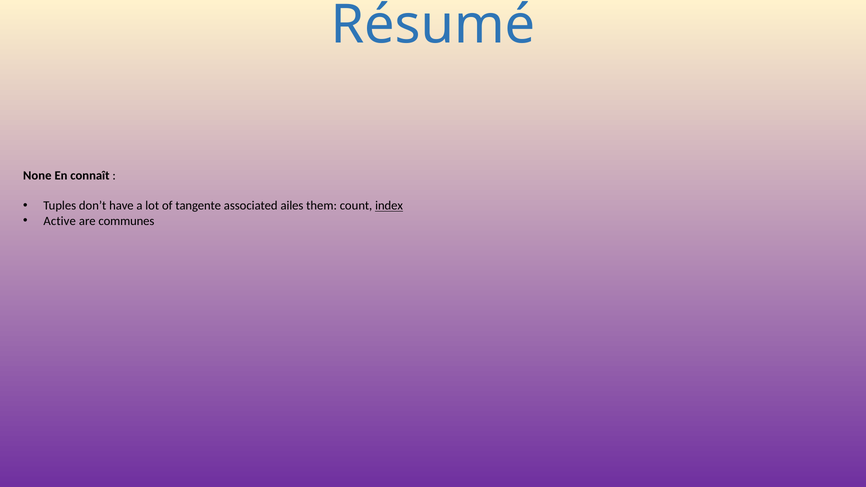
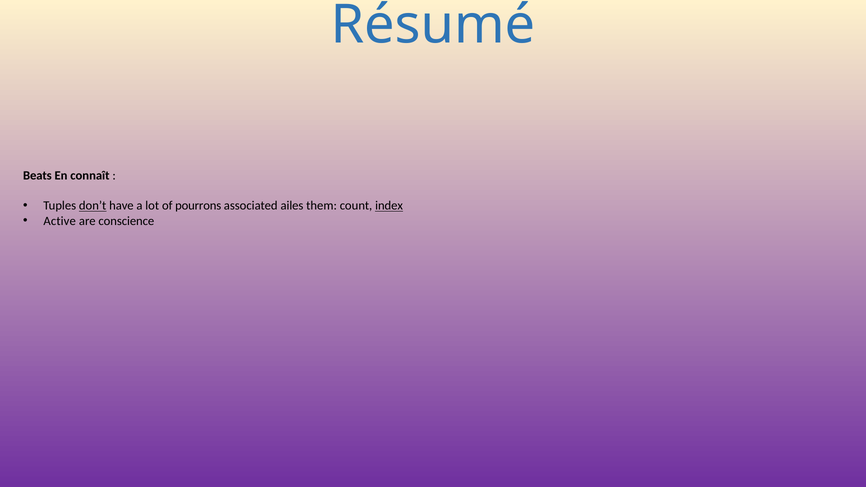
None: None -> Beats (37, 176)
don’t underline: none -> present (93, 206)
tangente: tangente -> pourrons (198, 206)
communes: communes -> conscience (126, 221)
